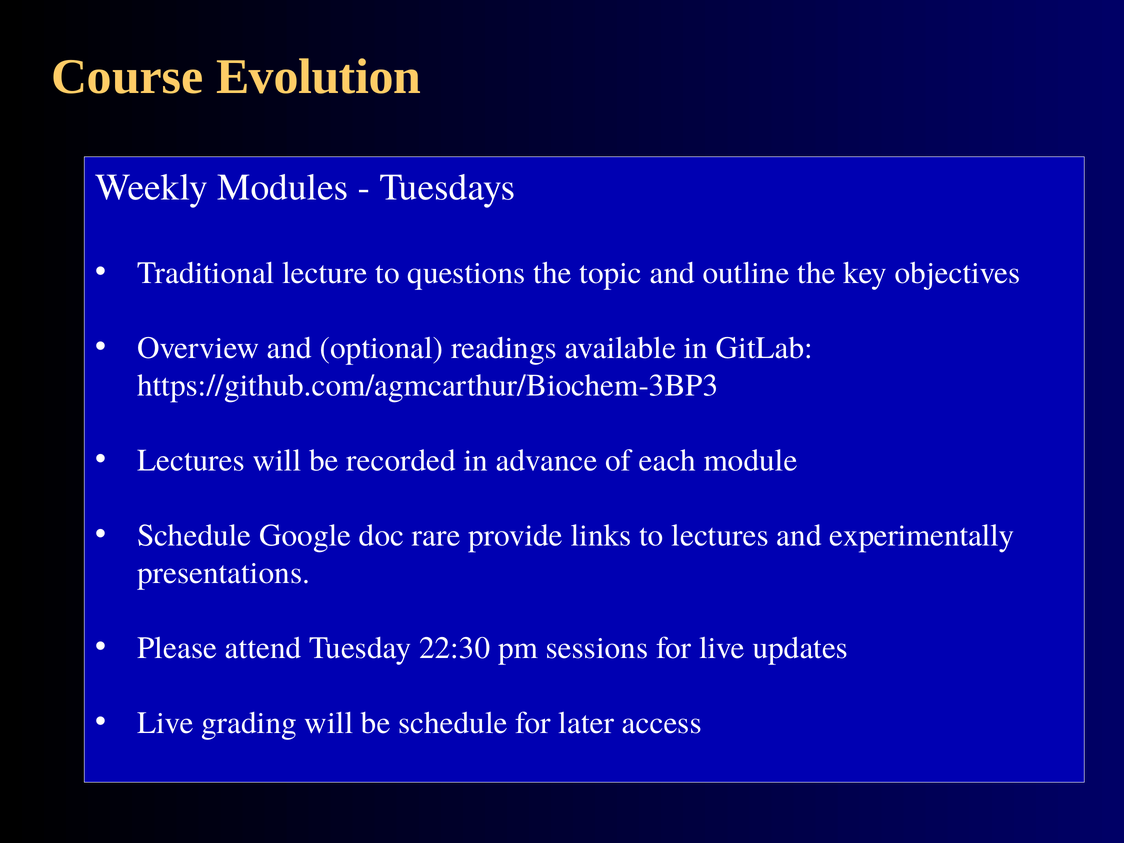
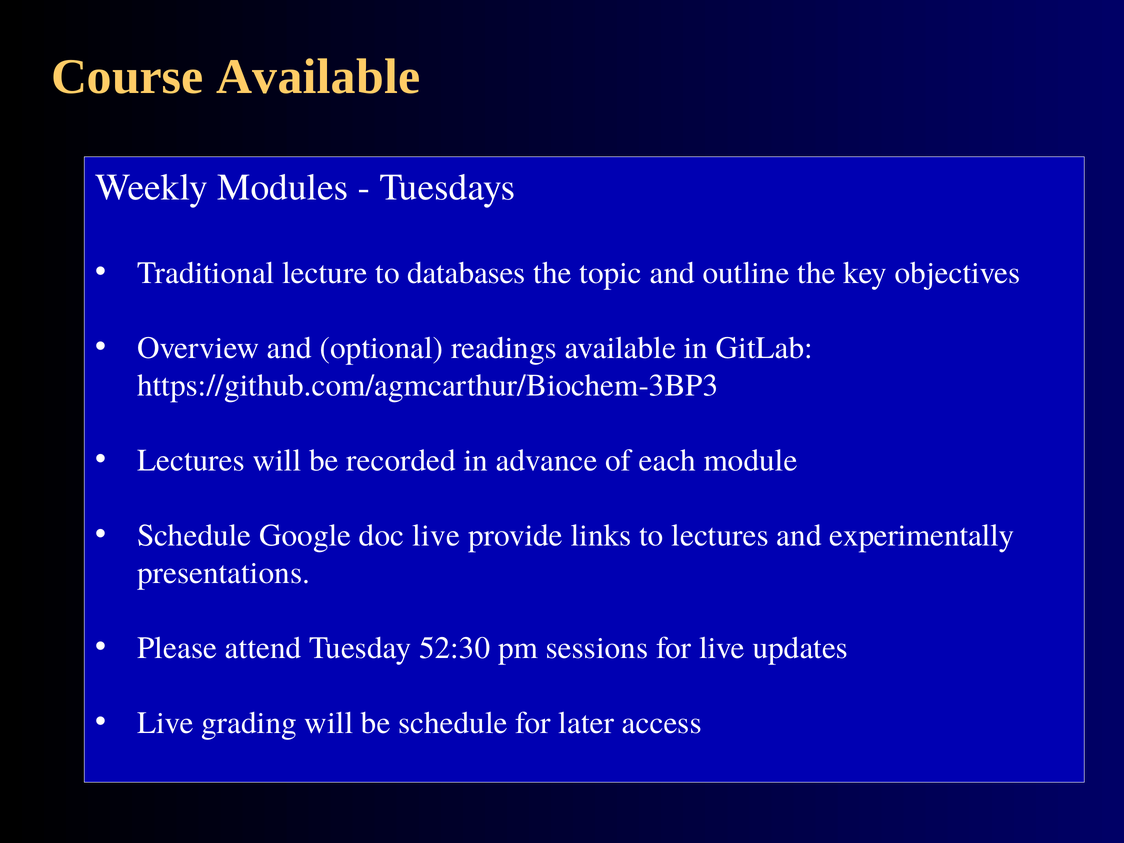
Course Evolution: Evolution -> Available (318, 77)
questions: questions -> databases (466, 273)
doc rare: rare -> live (436, 535)
22:30: 22:30 -> 52:30 (455, 648)
